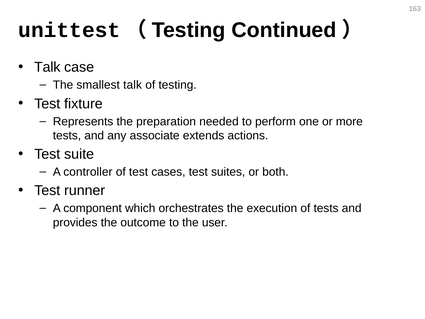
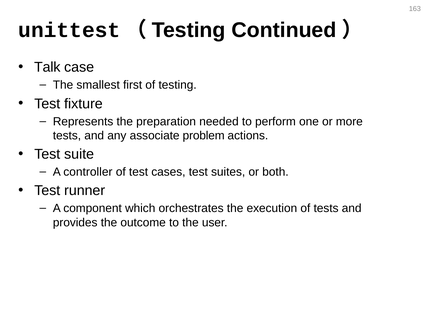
smallest talk: talk -> first (133, 85)
extends: extends -> problem (204, 136)
